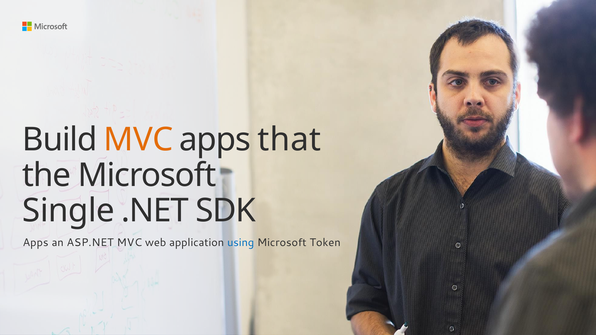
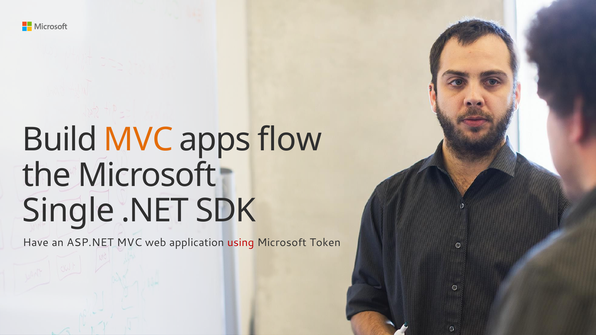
that: that -> flow (290, 140)
Apps: Apps -> Have (36, 243)
using colour: blue -> red (241, 243)
